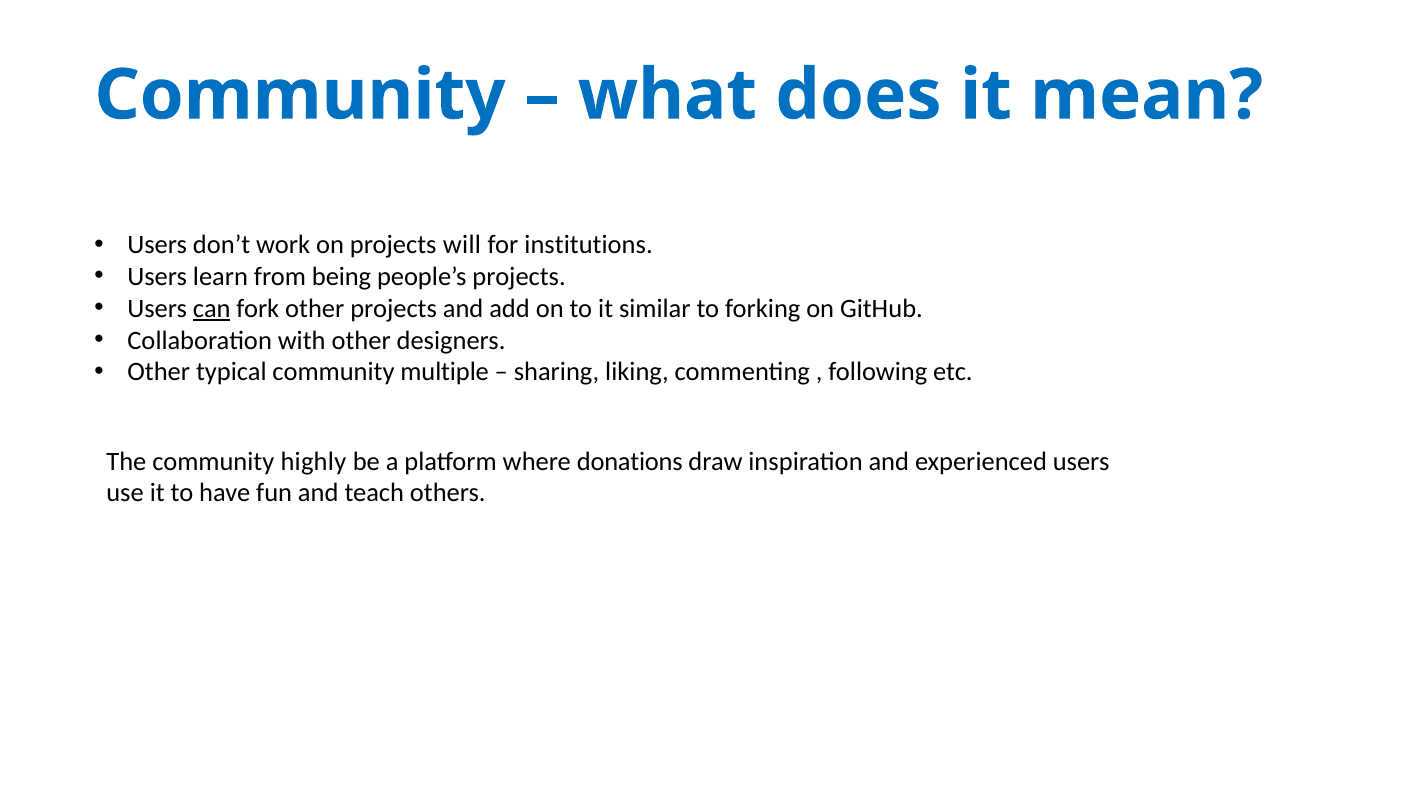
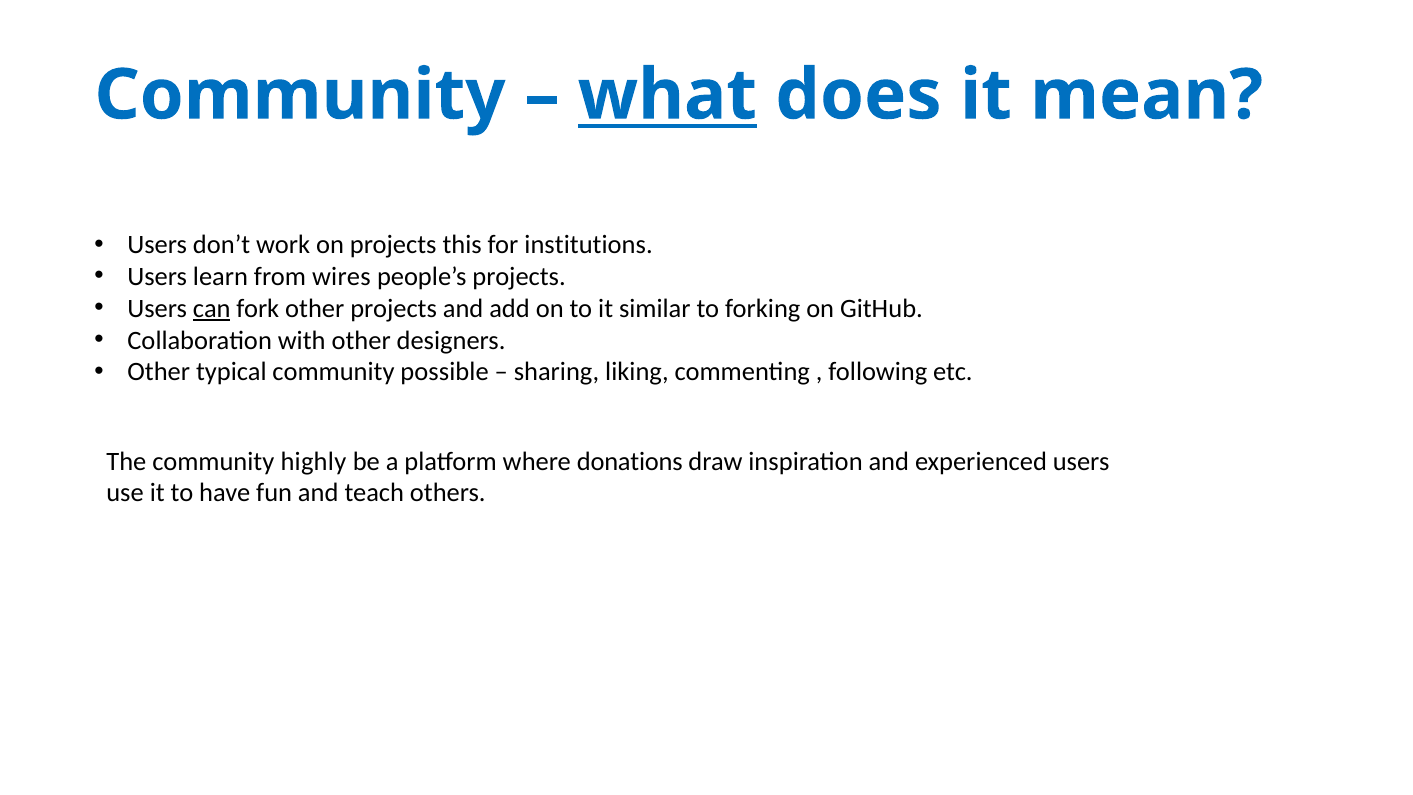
what underline: none -> present (667, 95)
will: will -> this (462, 245)
being: being -> wires (341, 277)
multiple: multiple -> possible (445, 372)
